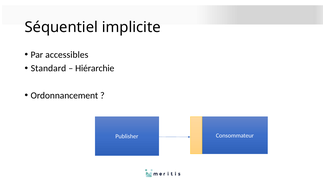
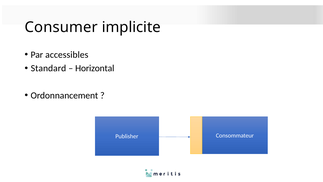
Séquentiel: Séquentiel -> Consumer (61, 27)
Hiérarchie: Hiérarchie -> Horizontal (95, 68)
